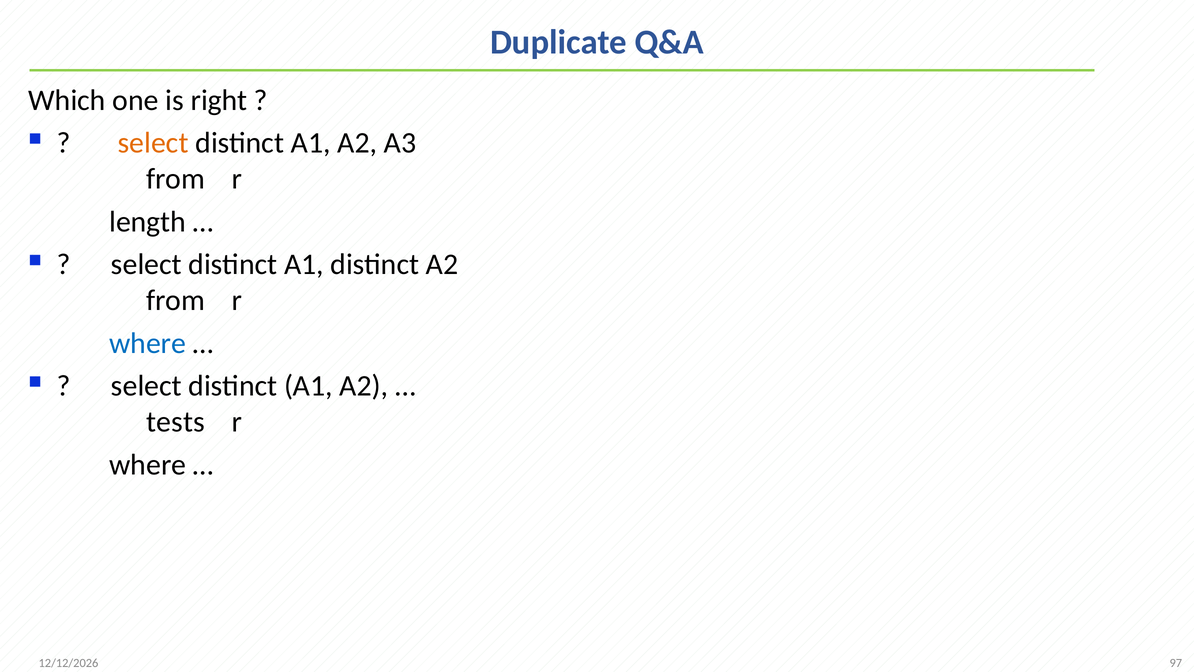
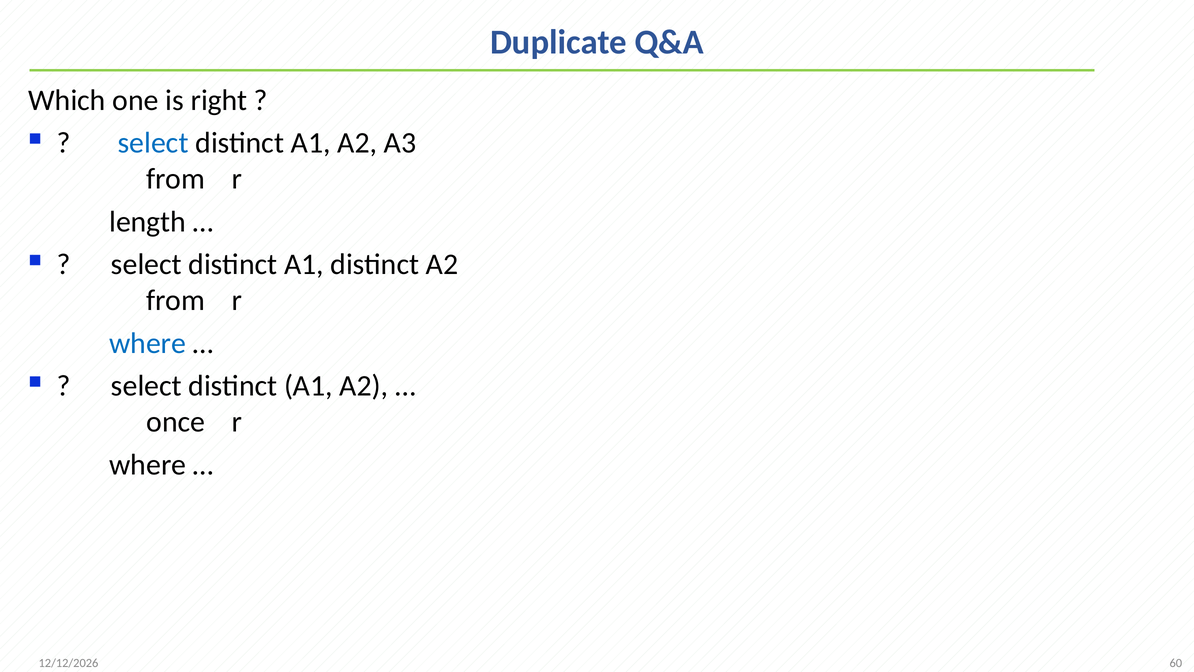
select colour: orange -> blue (153, 143)
tests: tests -> once (176, 422)
97: 97 -> 60 (1176, 663)
